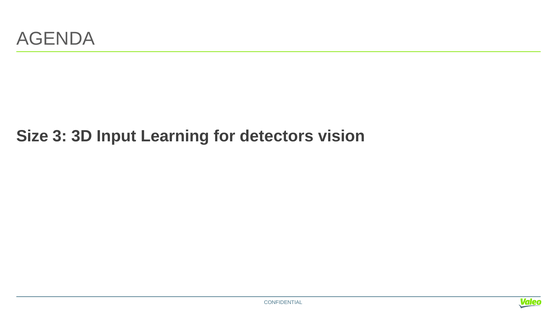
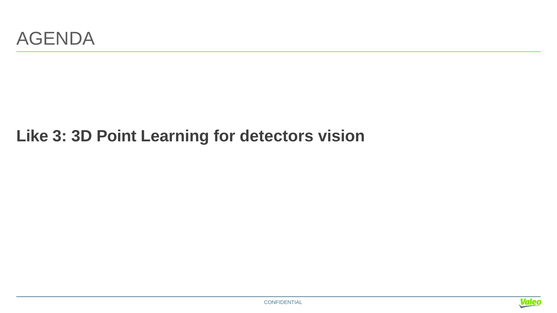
Size: Size -> Like (32, 136)
Input: Input -> Point (116, 136)
